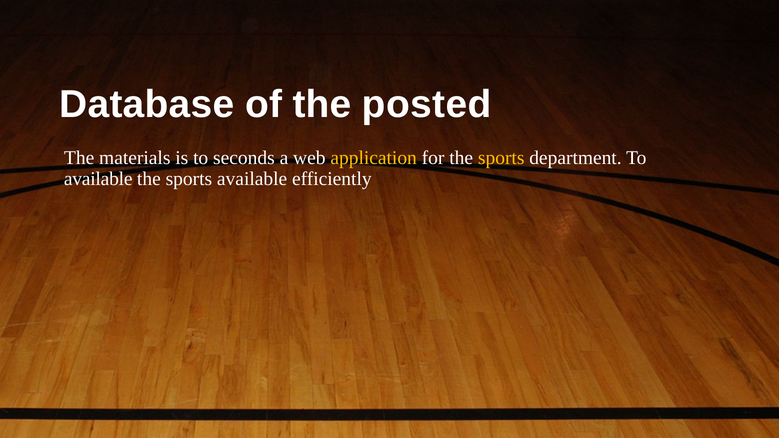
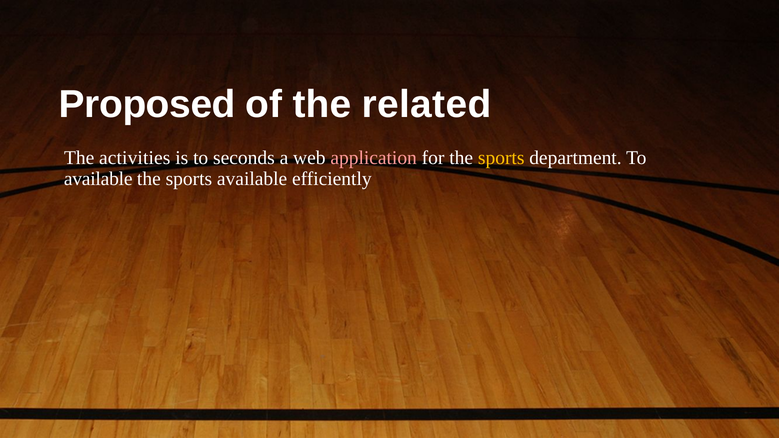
Database: Database -> Proposed (147, 104)
posted: posted -> related (427, 104)
materials: materials -> activities (135, 158)
application colour: yellow -> pink (374, 158)
